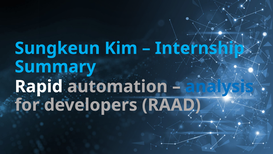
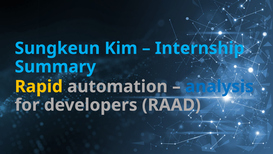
Rapid colour: white -> yellow (39, 86)
